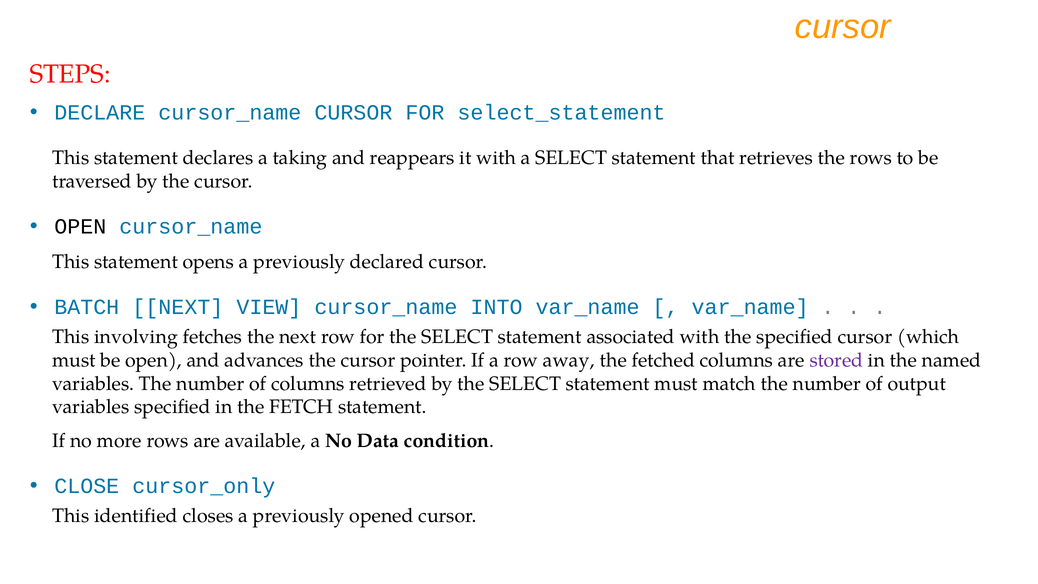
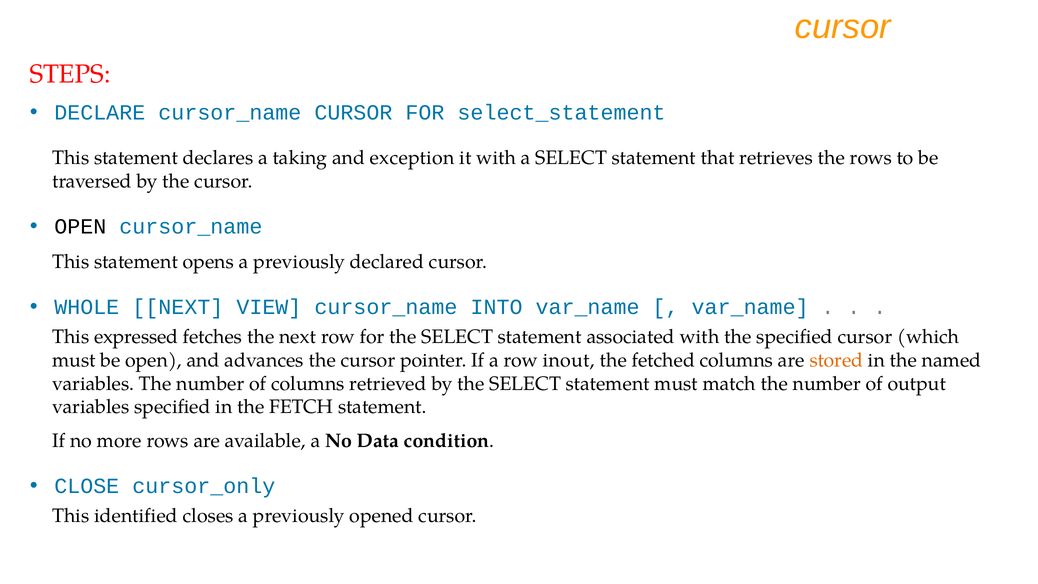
reappears: reappears -> exception (412, 158)
BATCH: BATCH -> WHOLE (87, 307)
involving: involving -> expressed (136, 337)
away: away -> inout (569, 360)
stored colour: purple -> orange (836, 360)
